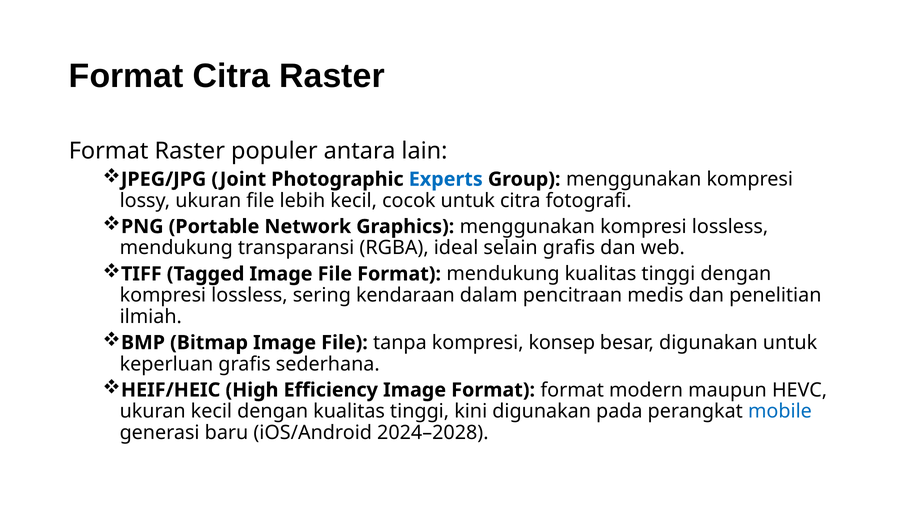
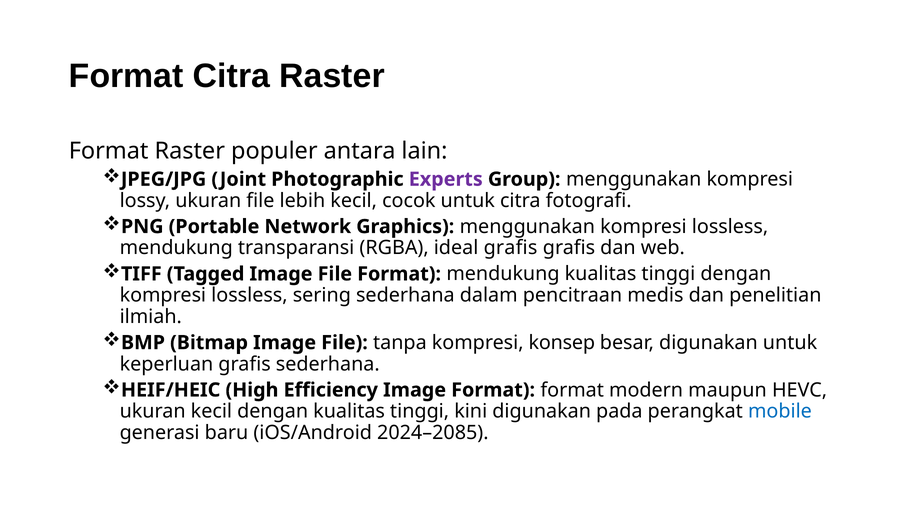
Experts colour: blue -> purple (446, 179)
ideal selain: selain -> grafis (511, 248)
sering kendaraan: kendaraan -> sederhana (405, 295)
2024–2028: 2024–2028 -> 2024–2085 (433, 433)
